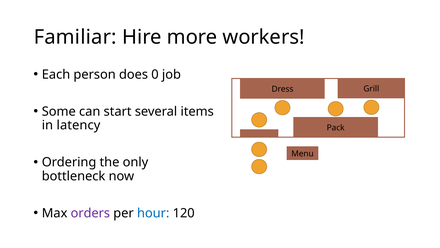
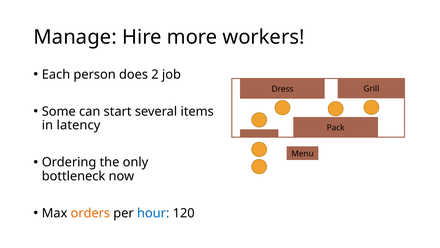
Familiar: Familiar -> Manage (75, 37)
0: 0 -> 2 (155, 74)
orders colour: purple -> orange (90, 213)
